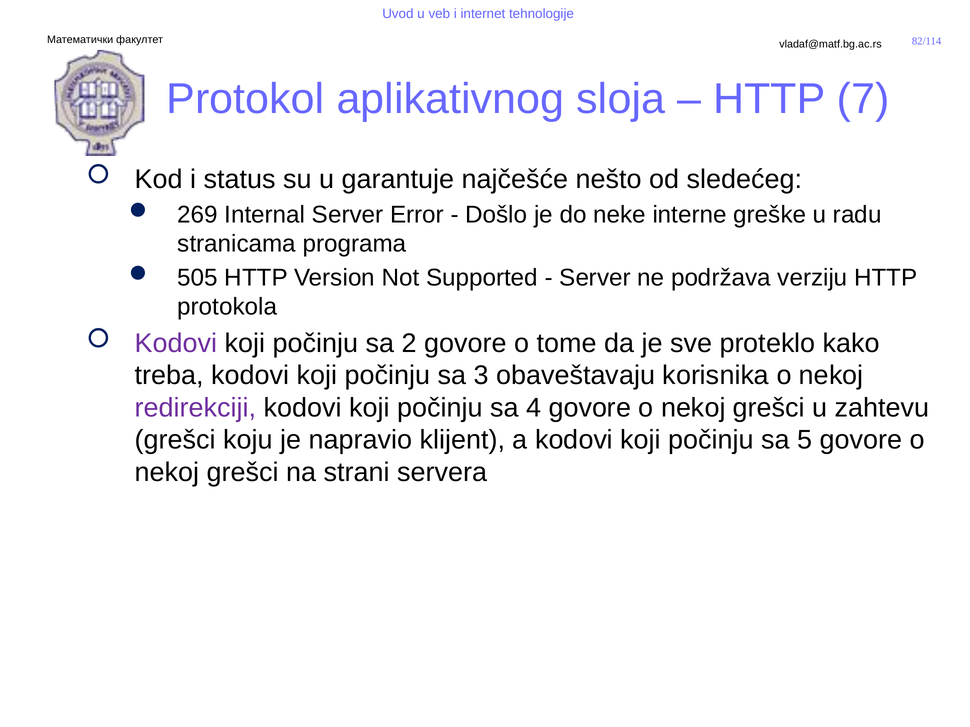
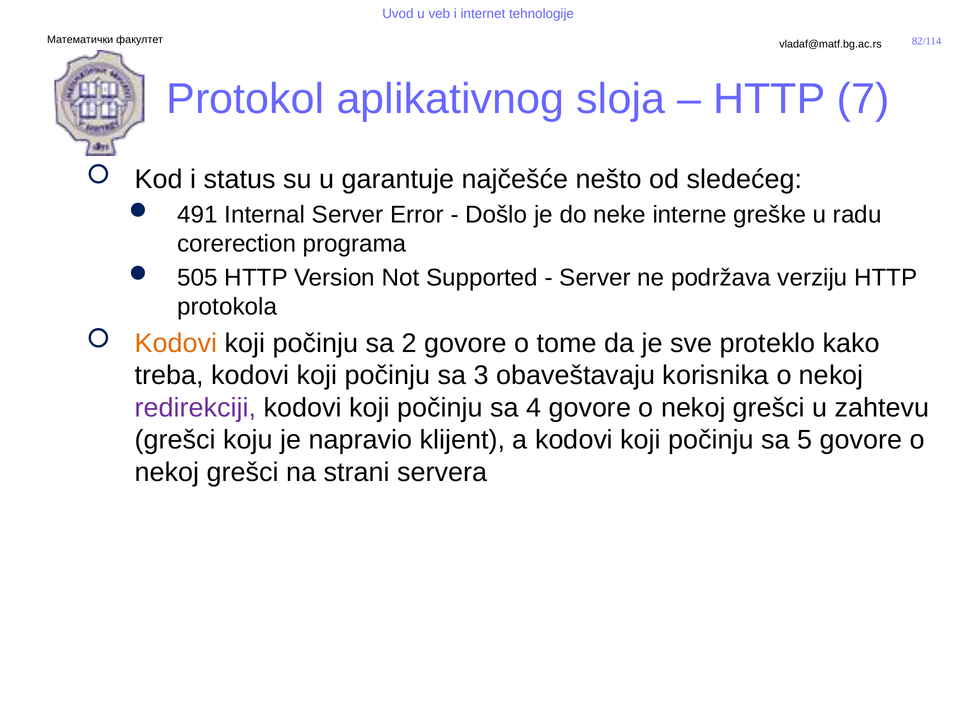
269: 269 -> 491 (198, 215)
stranicama: stranicama -> corerection (237, 244)
Kodovi colour: purple -> orange (176, 343)
